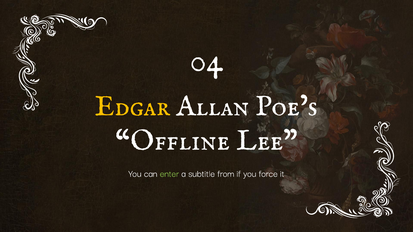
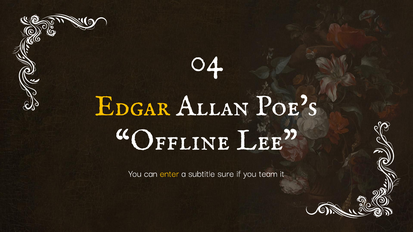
enter colour: light green -> yellow (169, 174)
from: from -> sure (226, 174)
force: force -> team (268, 174)
